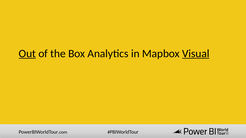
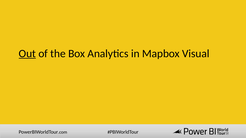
Visual underline: present -> none (196, 54)
